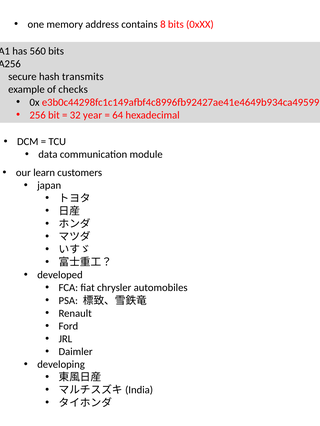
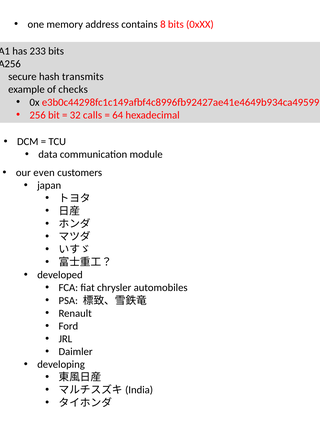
560: 560 -> 233 (38, 51)
year: year -> calls (93, 115)
learn: learn -> even (44, 173)
